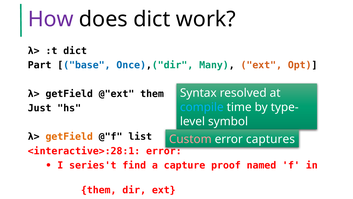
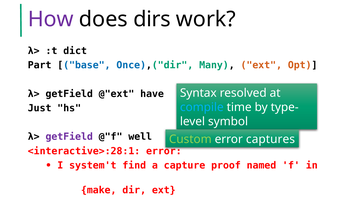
does dict: dict -> dirs (152, 19)
@"ext them: them -> have (152, 94)
getField colour: orange -> purple (69, 136)
list: list -> well (140, 136)
Custom colour: pink -> light green (190, 139)
series't: series't -> system't (93, 165)
them: them -> make (99, 190)
